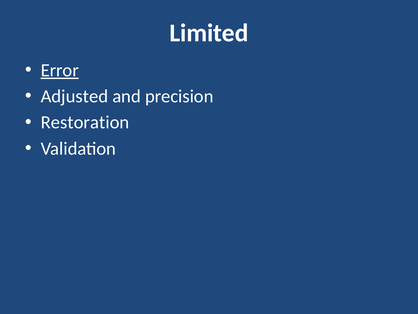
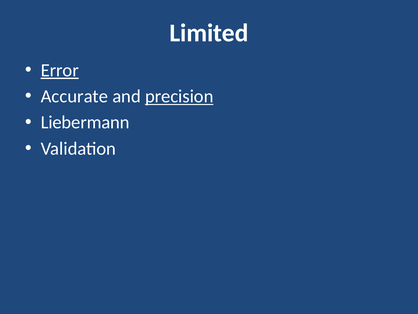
Adjusted: Adjusted -> Accurate (74, 96)
precision underline: none -> present (179, 96)
Restoration: Restoration -> Liebermann (85, 122)
